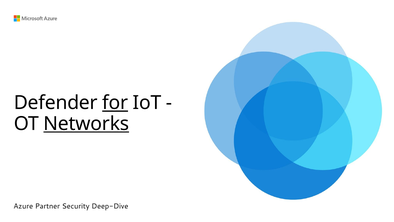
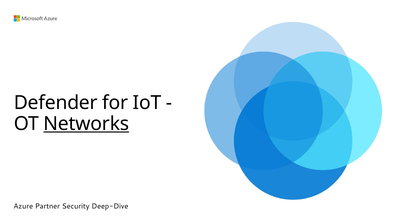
for underline: present -> none (115, 103)
